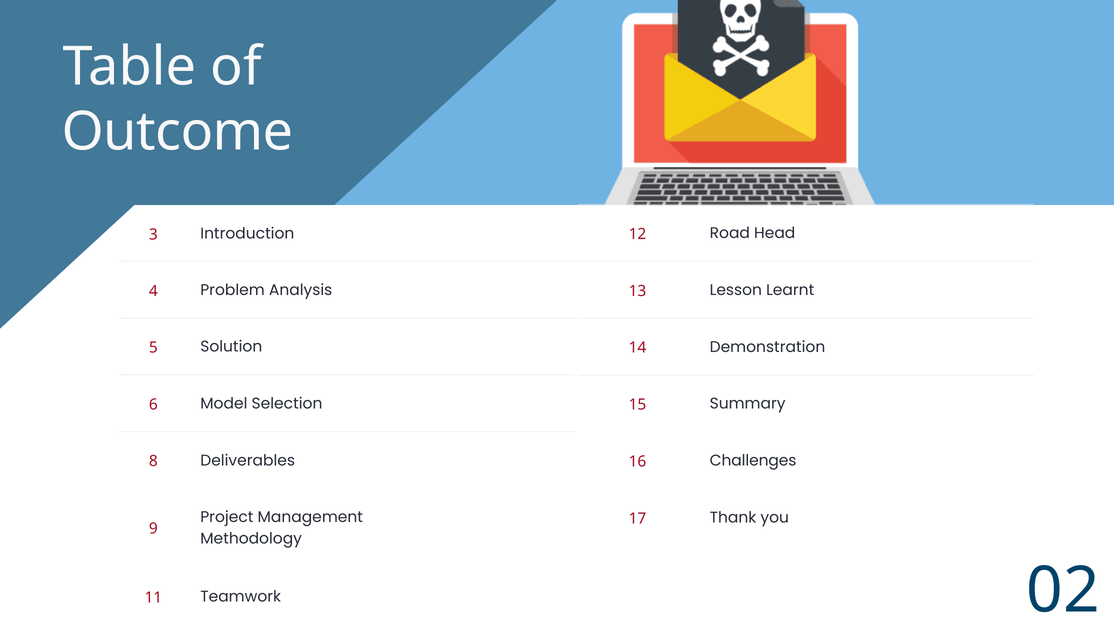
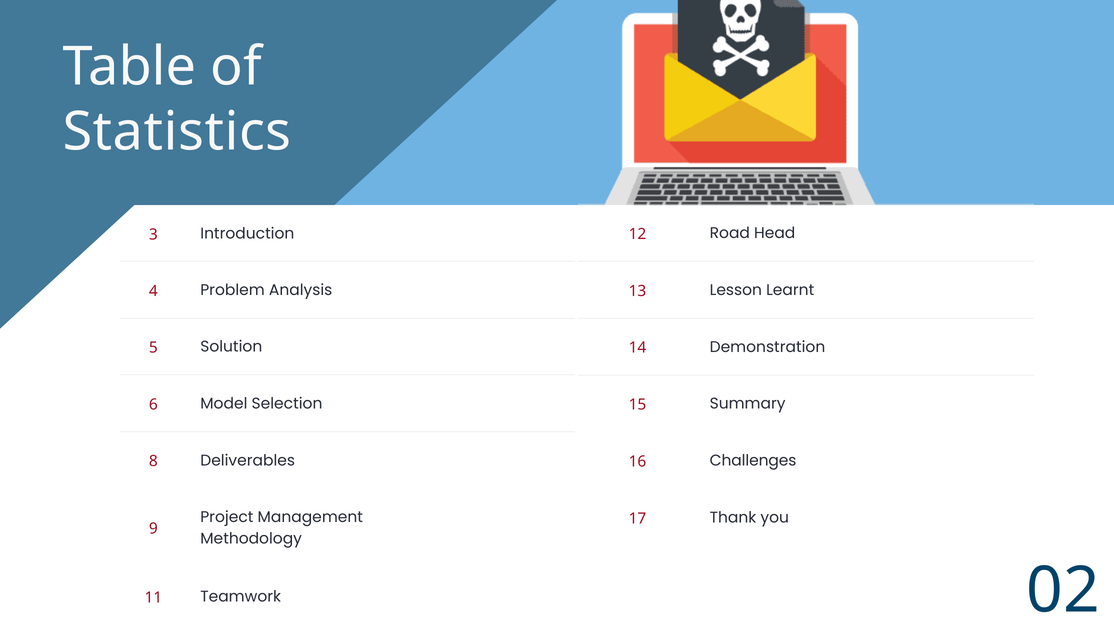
Outcome: Outcome -> Statistics (177, 132)
